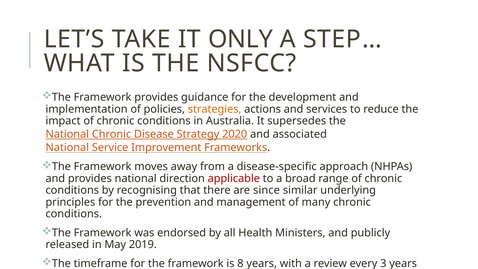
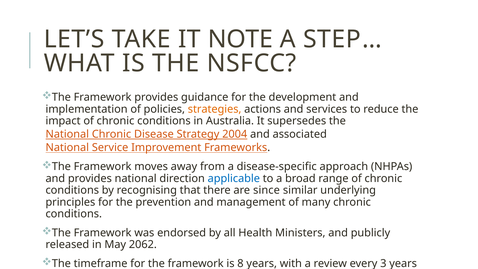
ONLY: ONLY -> NOTE (240, 39)
2020: 2020 -> 2004 (235, 134)
applicable colour: red -> blue (234, 178)
2019: 2019 -> 2062 (143, 245)
